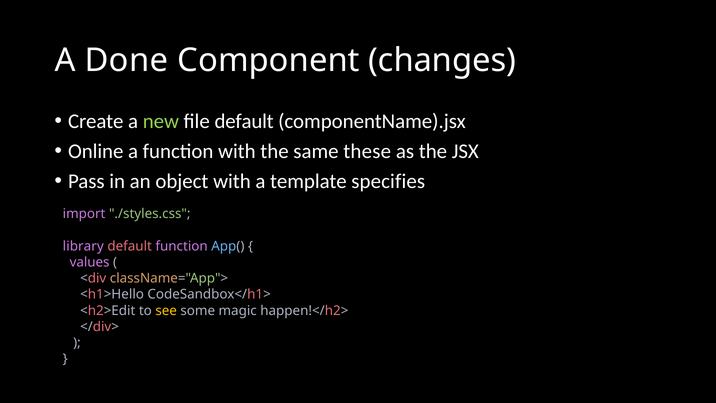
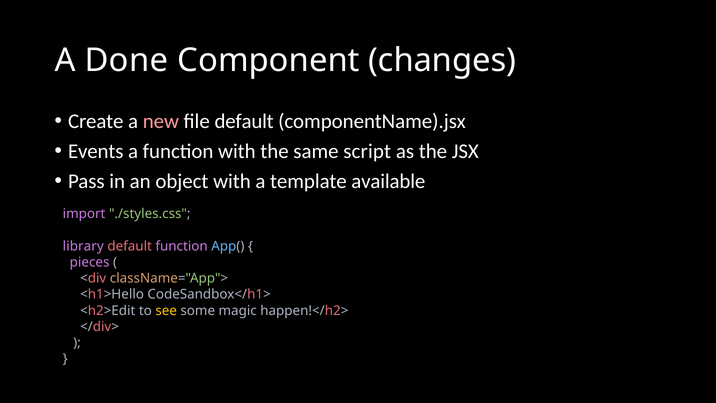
new colour: light green -> pink (161, 121)
Online: Online -> Events (96, 151)
these: these -> script (367, 151)
specifies: specifies -> available (388, 181)
values: values -> pieces (90, 262)
